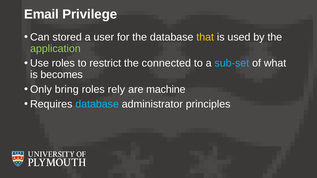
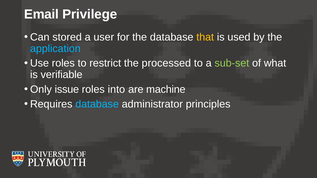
application colour: light green -> light blue (55, 49)
connected: connected -> processed (166, 63)
sub-set colour: light blue -> light green (232, 63)
becomes: becomes -> verifiable (62, 75)
bring: bring -> issue (67, 89)
rely: rely -> into (116, 89)
